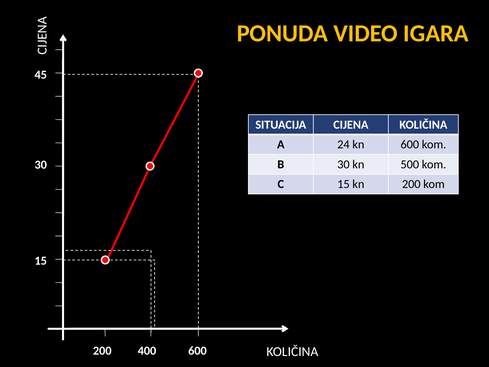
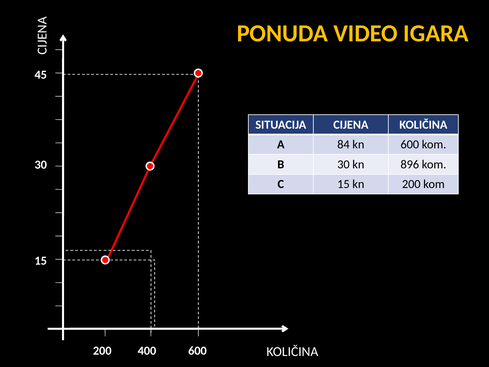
24: 24 -> 84 (343, 144)
500: 500 -> 896 (410, 164)
